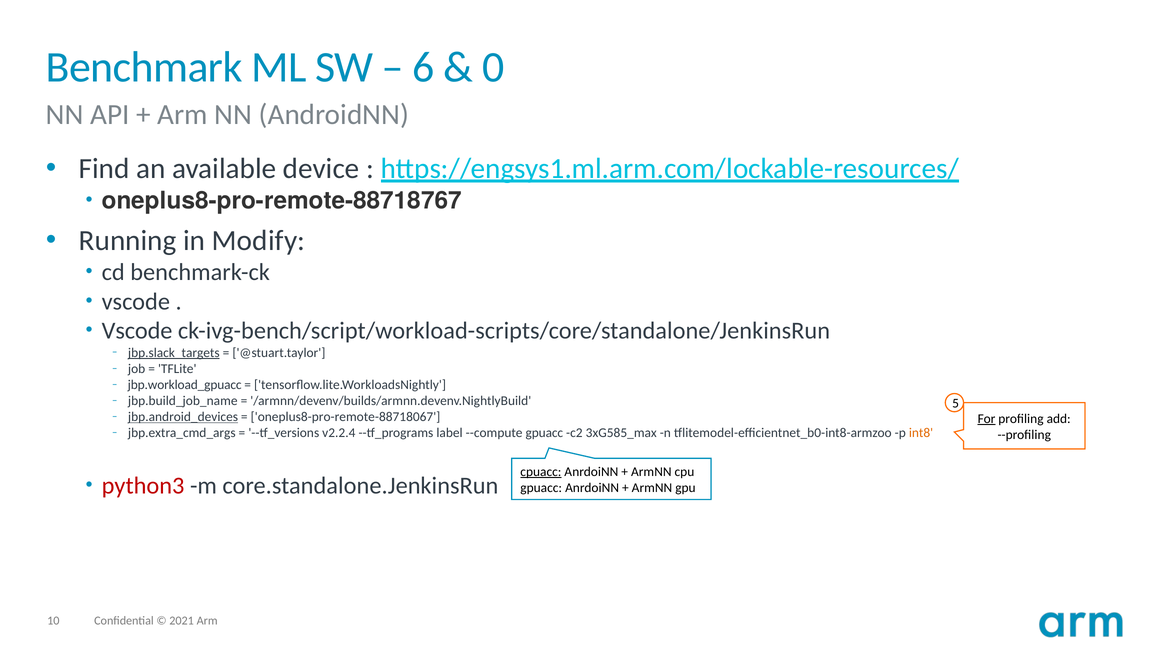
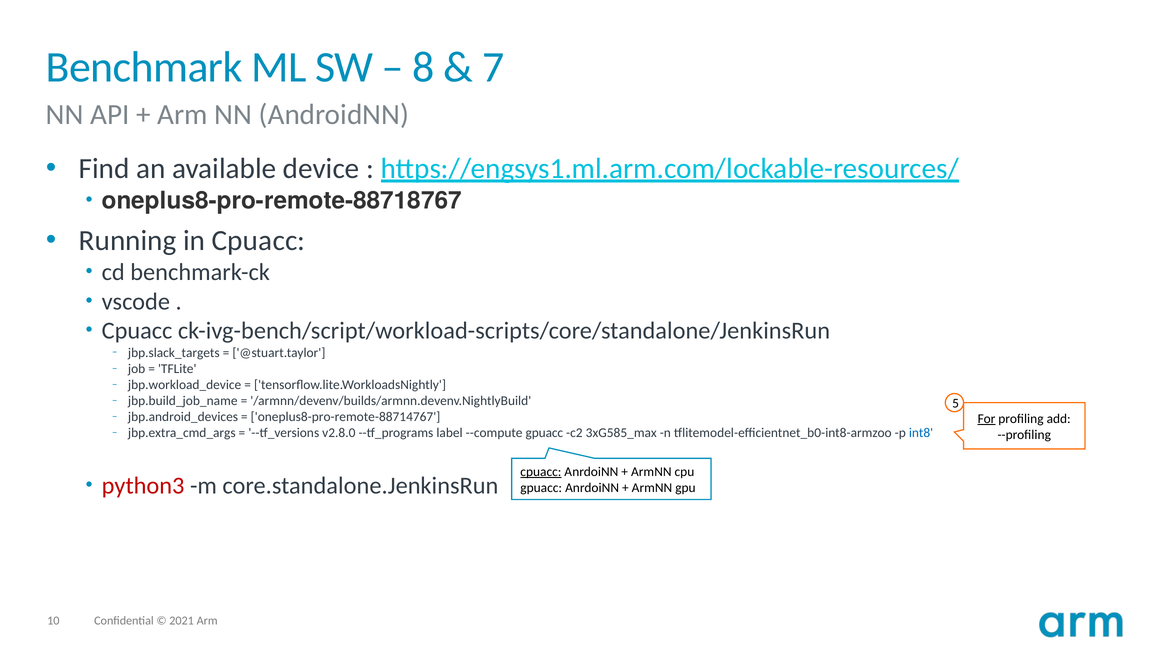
6: 6 -> 8 (424, 67)
0: 0 -> 7 (493, 67)
in Modify: Modify -> Cpuacc (259, 241)
Vscode: Vscode -> Cpuacc (137, 331)
jbp.slack_targets underline: present -> none (174, 353)
jbp.workload_gpuacc: jbp.workload_gpuacc -> jbp.workload_device (185, 385)
jbp.android_devices underline: present -> none (183, 417)
oneplus8-pro-remote-88718067: oneplus8-pro-remote-88718067 -> oneplus8-pro-remote-88714767 (346, 417)
v2.2.4: v2.2.4 -> v2.8.0 (339, 433)
int8 colour: orange -> blue (921, 433)
